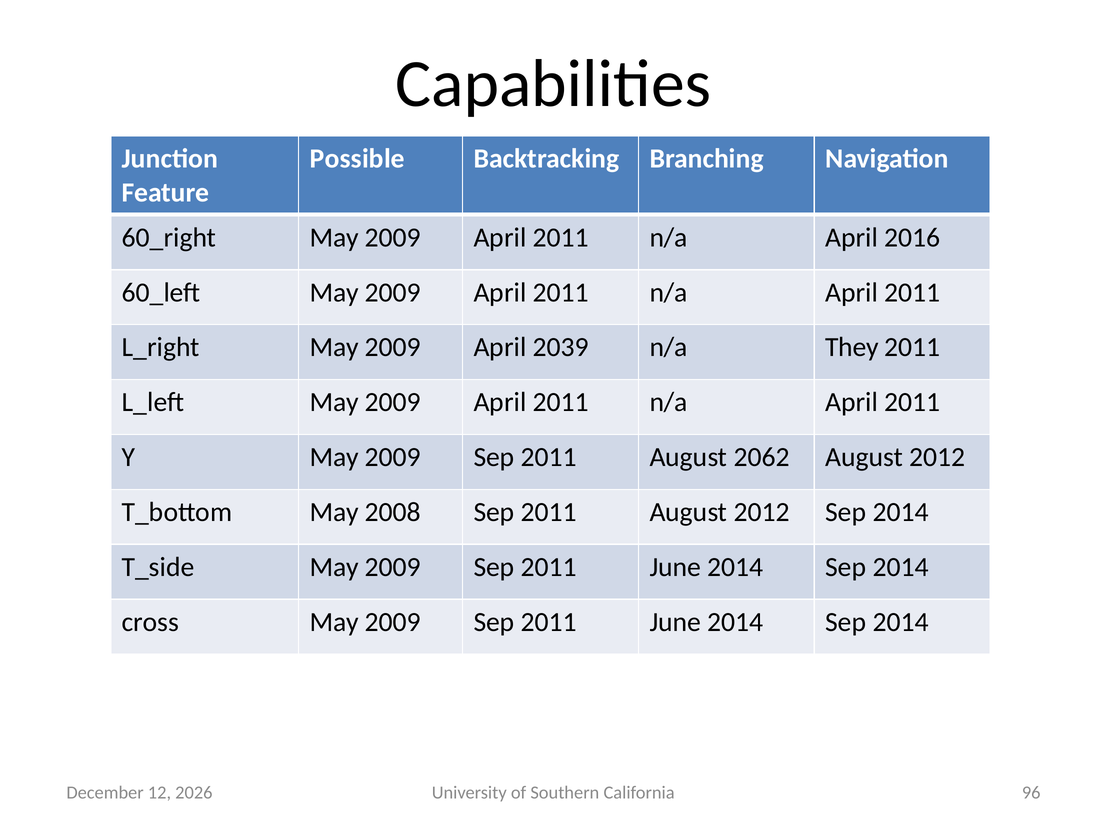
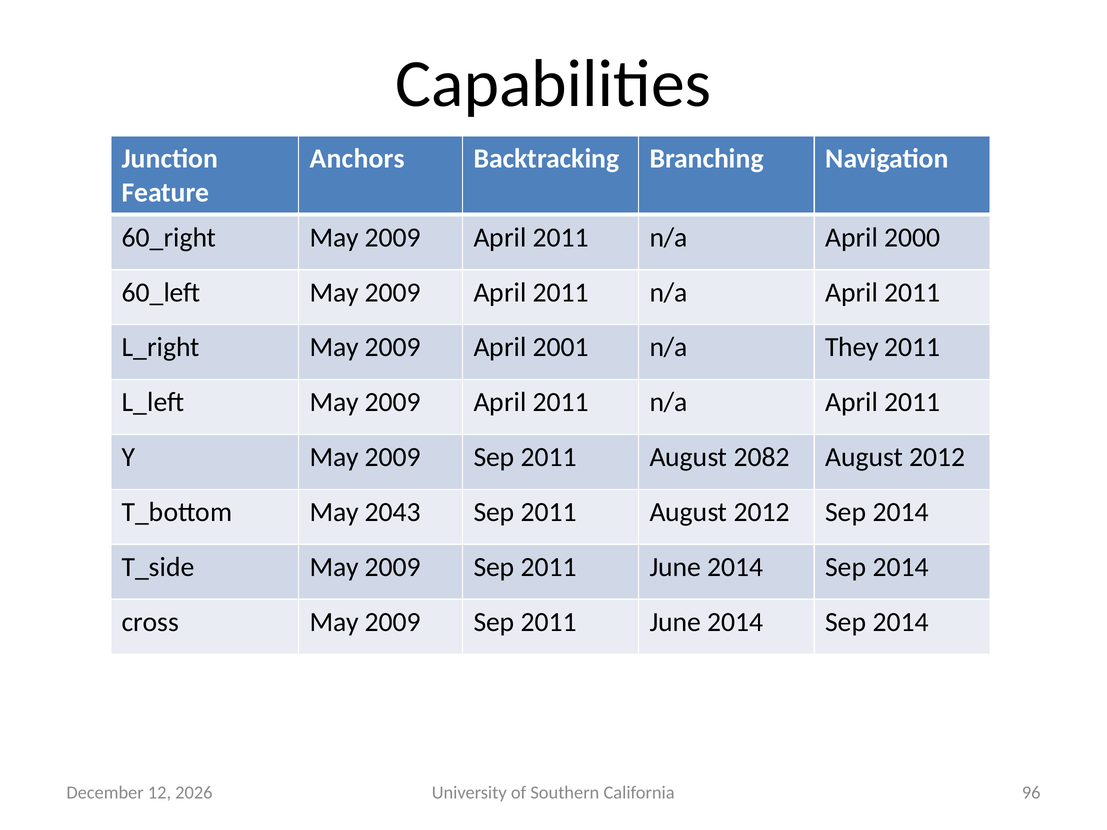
Possible: Possible -> Anchors (357, 159)
2016: 2016 -> 2000 (912, 238)
2039: 2039 -> 2001 (561, 347)
2062: 2062 -> 2082 (762, 457)
2008: 2008 -> 2043 (393, 512)
